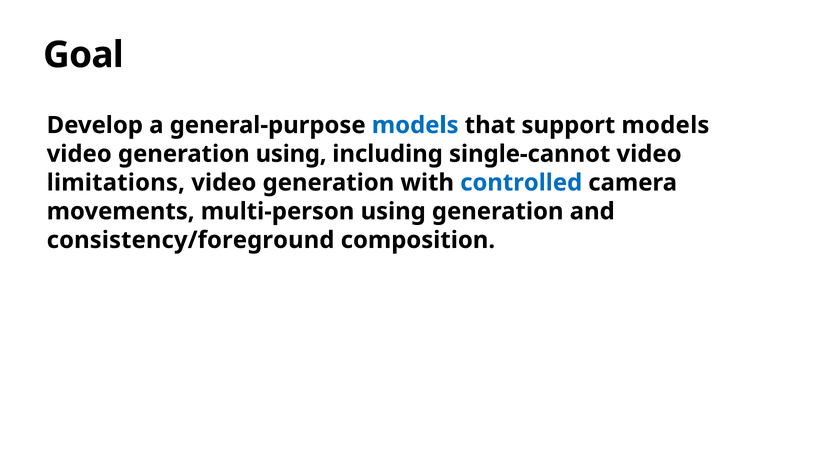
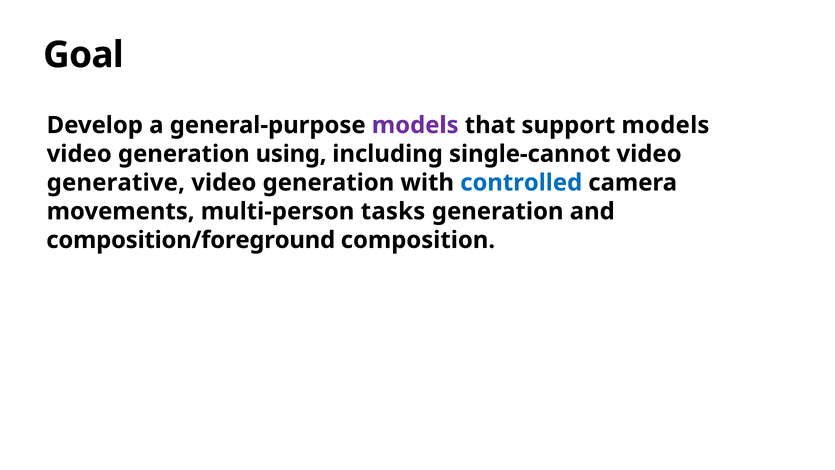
models colour: blue -> purple (415, 125)
limitations: limitations -> generative (116, 183)
multi-person using: using -> tasks (393, 211)
consistency/foreground: consistency/foreground -> composition/foreground (191, 240)
